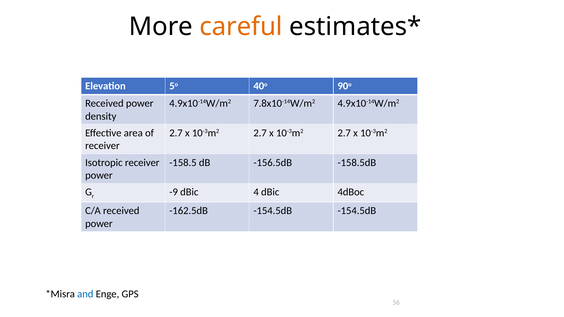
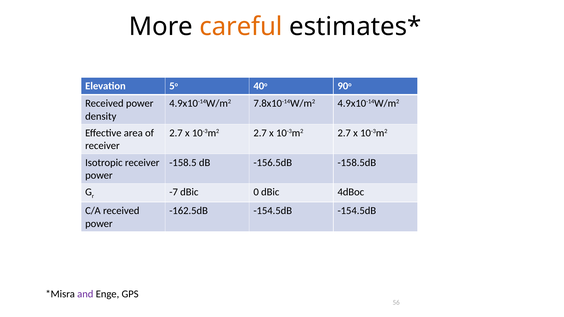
-9: -9 -> -7 (174, 192)
4: 4 -> 0 (256, 192)
and colour: blue -> purple (85, 294)
